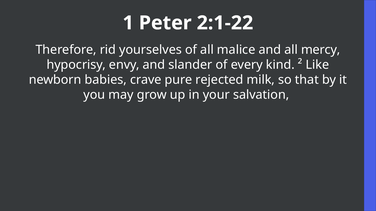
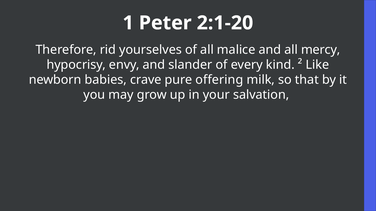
2:1-22: 2:1-22 -> 2:1-20 (225, 23)
rejected: rejected -> offering (219, 80)
